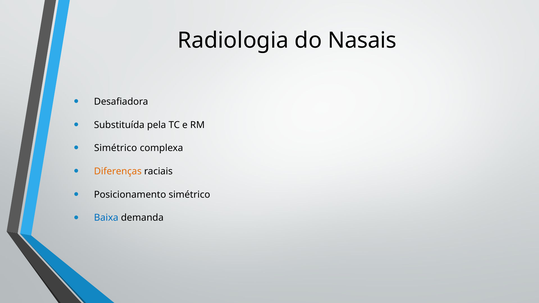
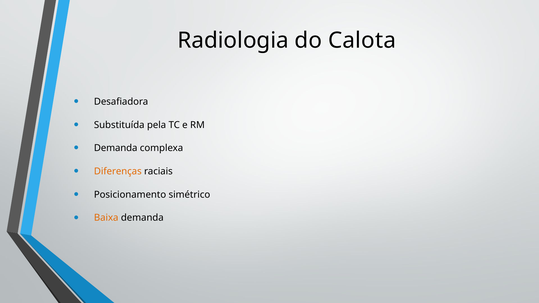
Nasais: Nasais -> Calota (362, 40)
Simétrico: Simétrico -> Demanda (116, 148)
Baixa colour: blue -> orange (106, 218)
